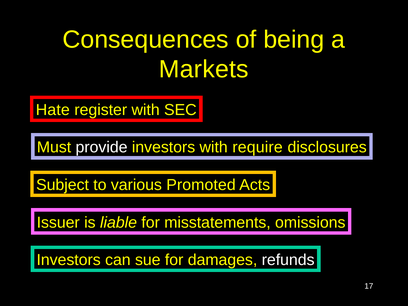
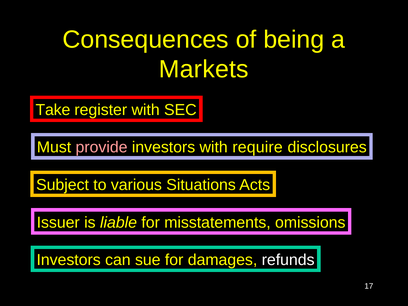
Hate: Hate -> Take (53, 110)
provide colour: white -> pink (102, 147)
Promoted: Promoted -> Situations (201, 185)
